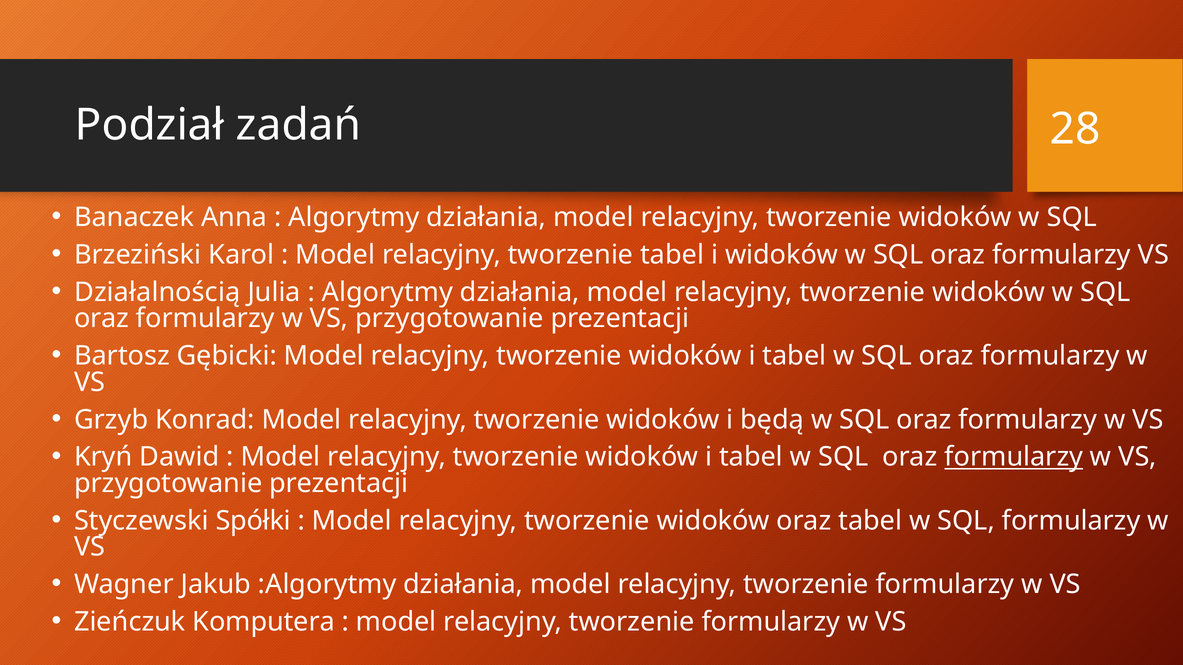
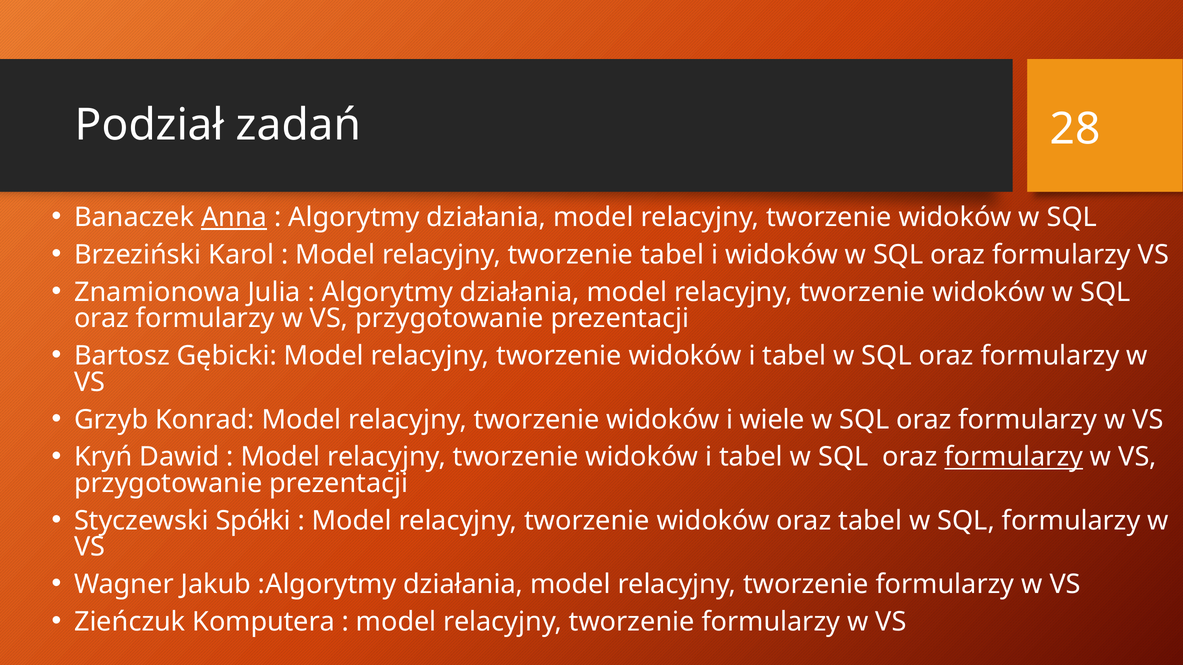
Anna underline: none -> present (234, 218)
Działalnością: Działalnością -> Znamionowa (157, 292)
będą: będą -> wiele (772, 420)
